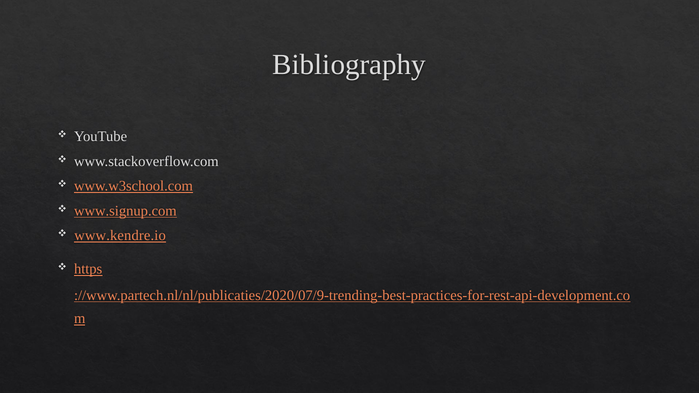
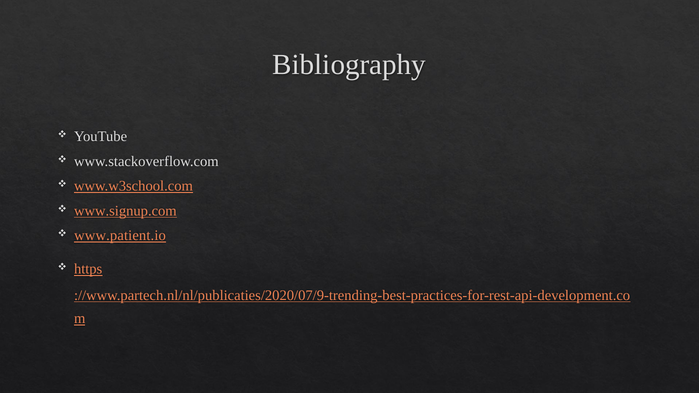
www.kendre.io: www.kendre.io -> www.patient.io (120, 236)
